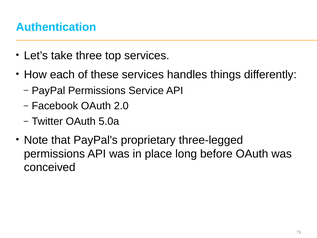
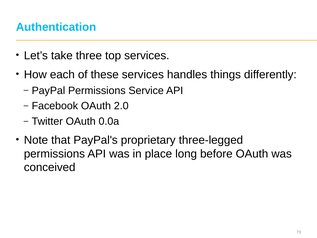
5.0a: 5.0a -> 0.0a (109, 121)
